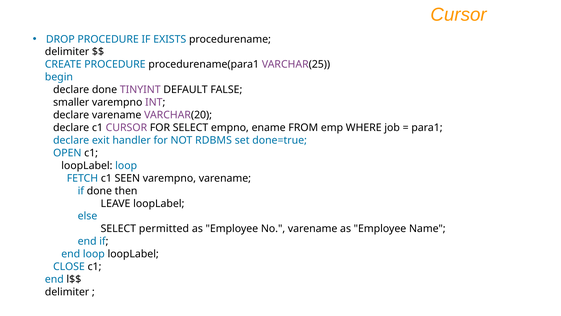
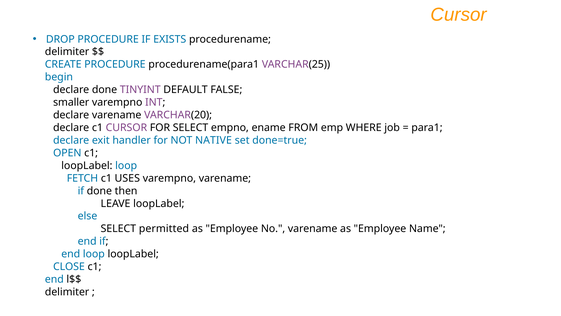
RDBMS: RDBMS -> NATIVE (214, 140)
SEEN: SEEN -> USES (127, 178)
